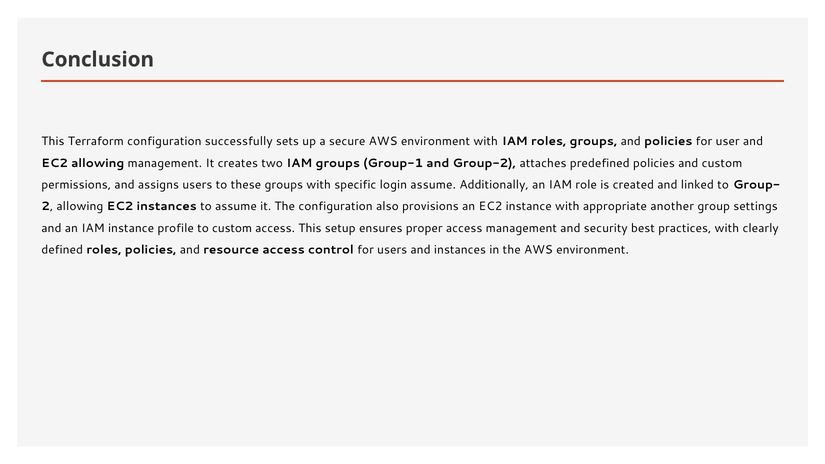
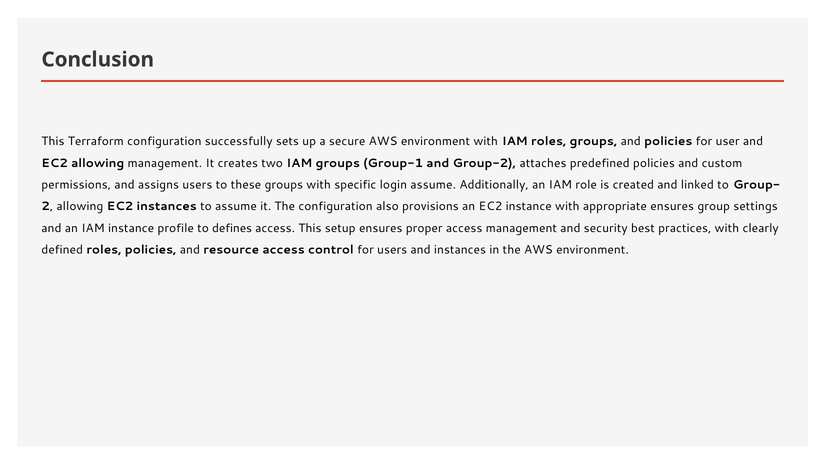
appropriate another: another -> ensures (672, 206)
to custom: custom -> defines (232, 228)
